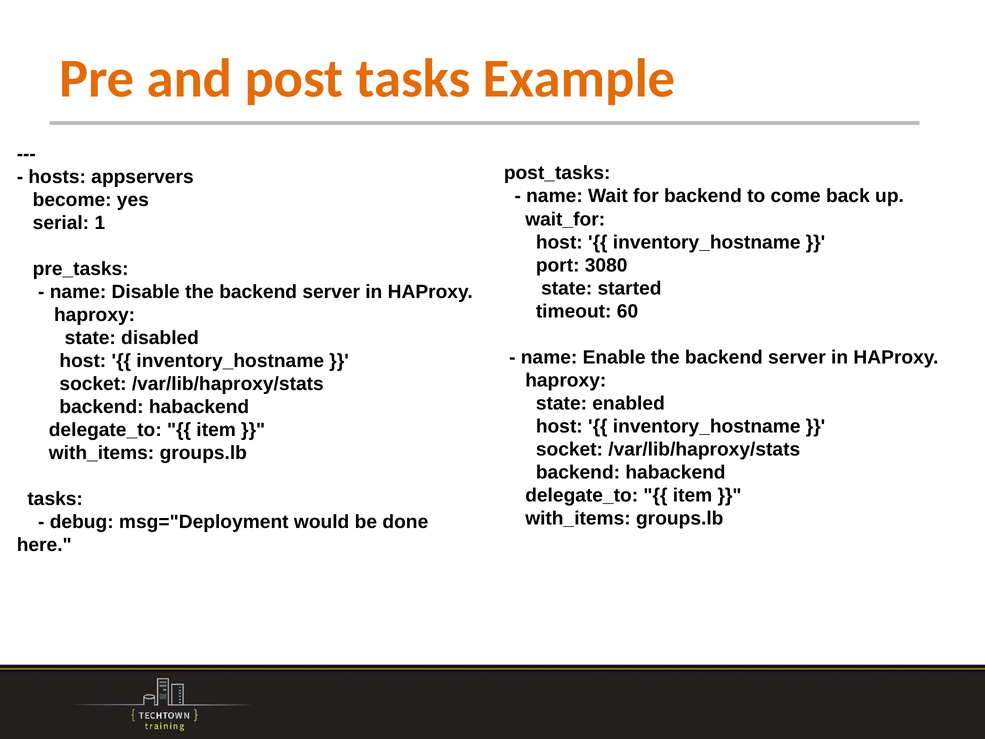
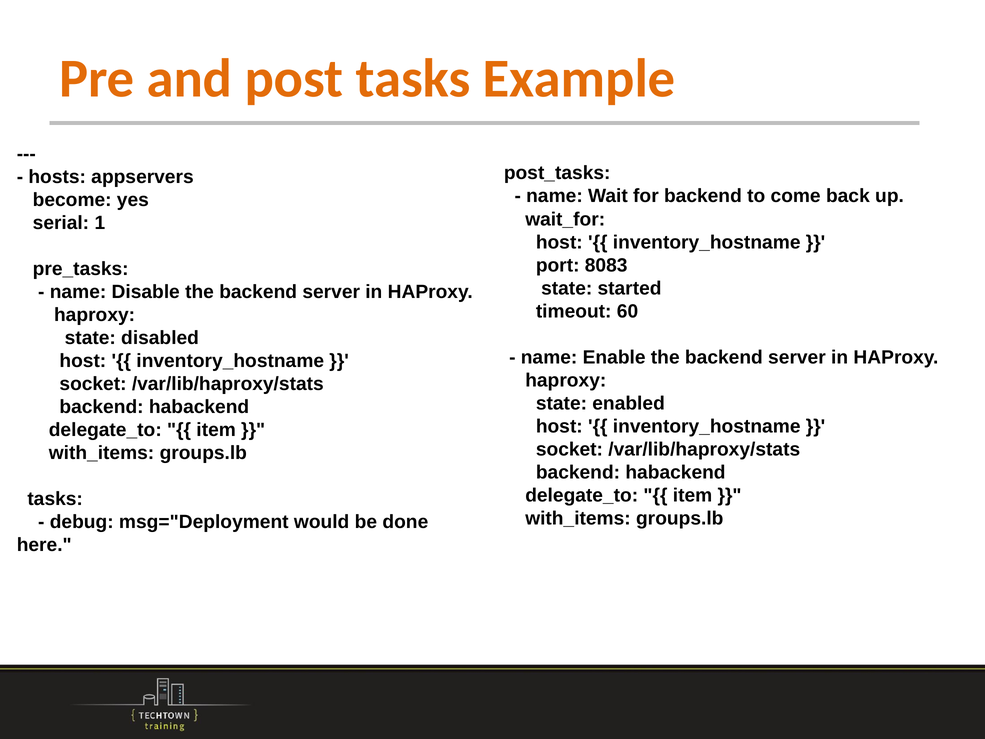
3080: 3080 -> 8083 (606, 265)
